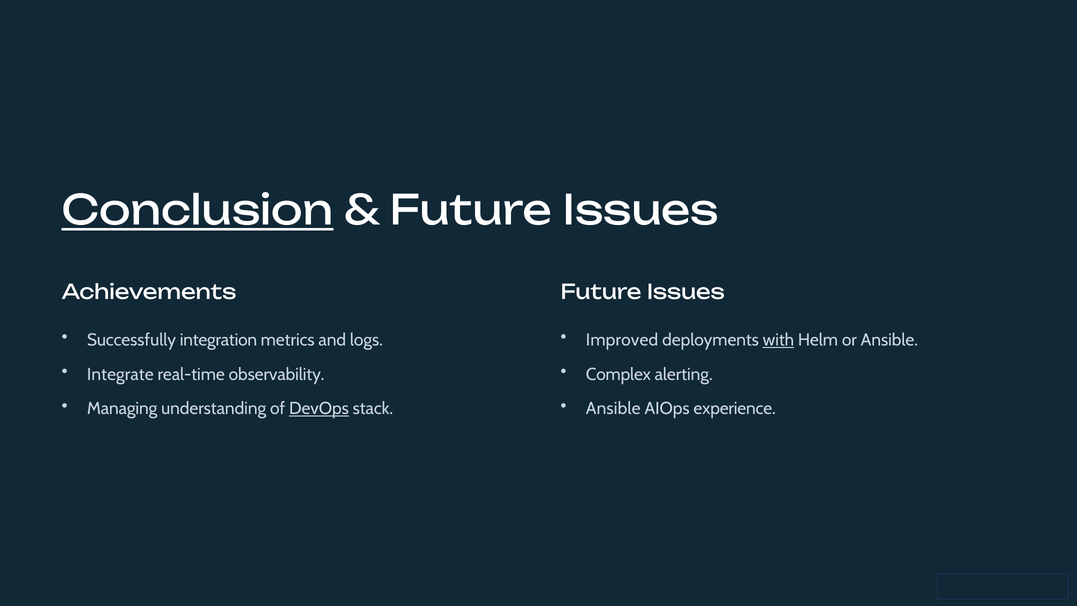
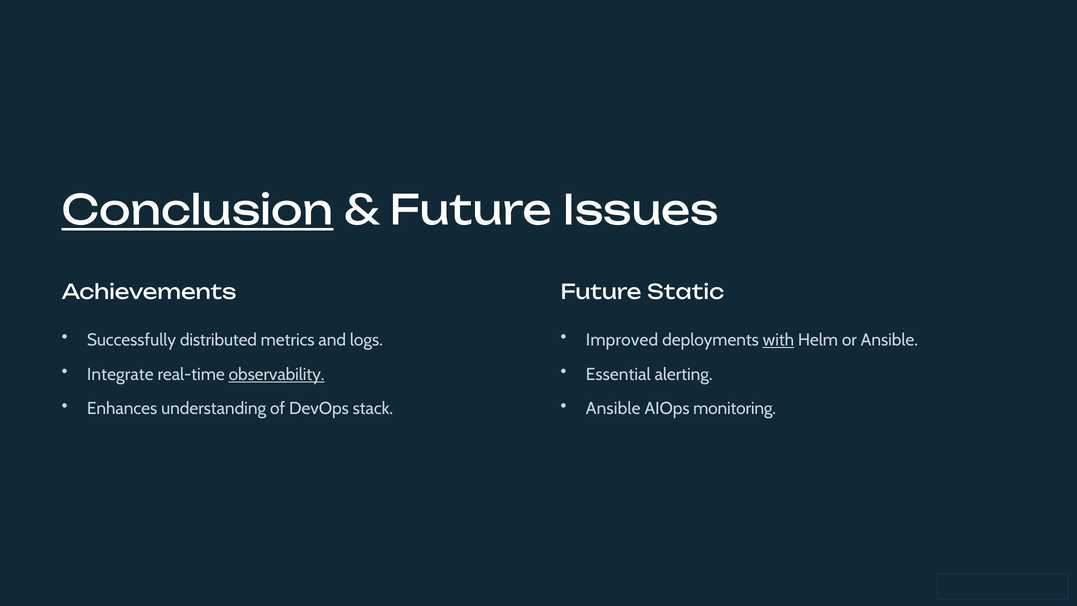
Issues: Issues -> Static (686, 292)
integration: integration -> distributed (218, 340)
observability underline: none -> present (277, 374)
Complex: Complex -> Essential (618, 374)
Managing: Managing -> Enhances (122, 409)
DevOps underline: present -> none (319, 409)
experience: experience -> monitoring (735, 409)
